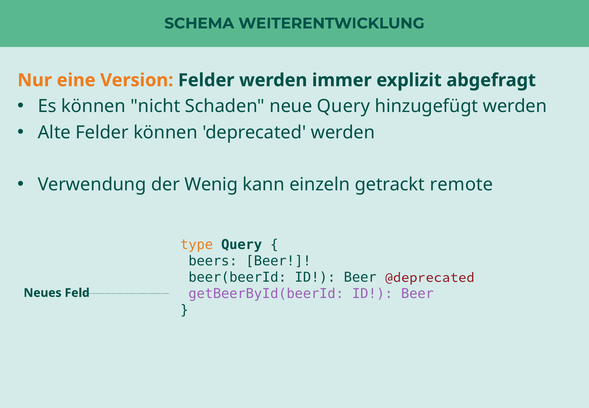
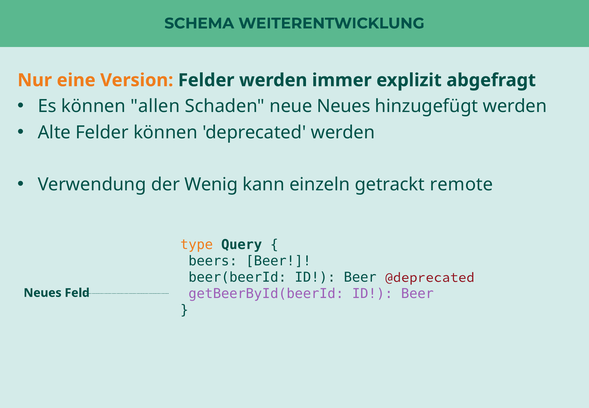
nicht: nicht -> allen (155, 106)
neue Query: Query -> Neues (344, 106)
